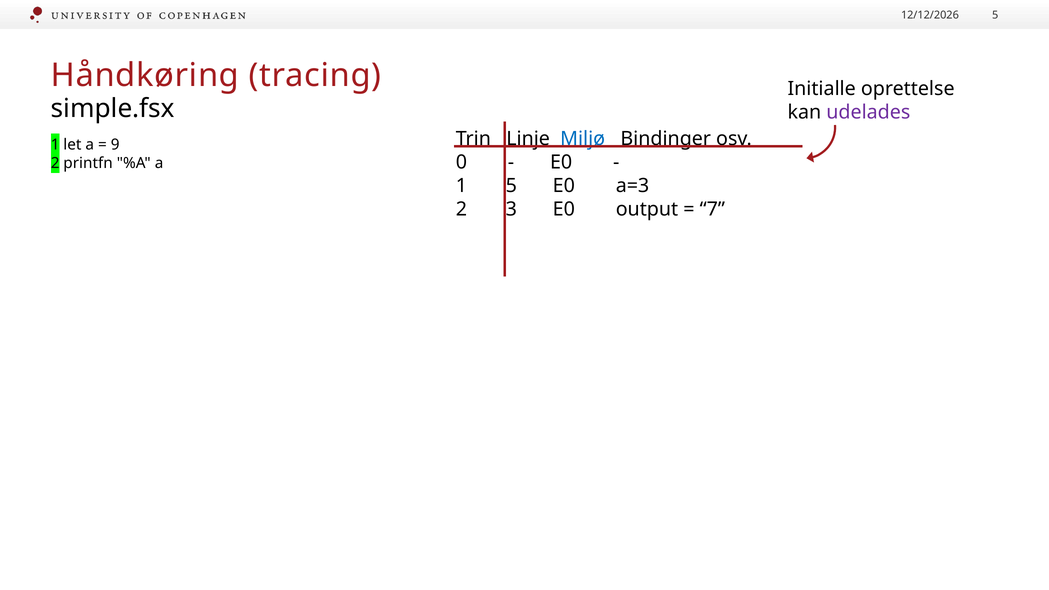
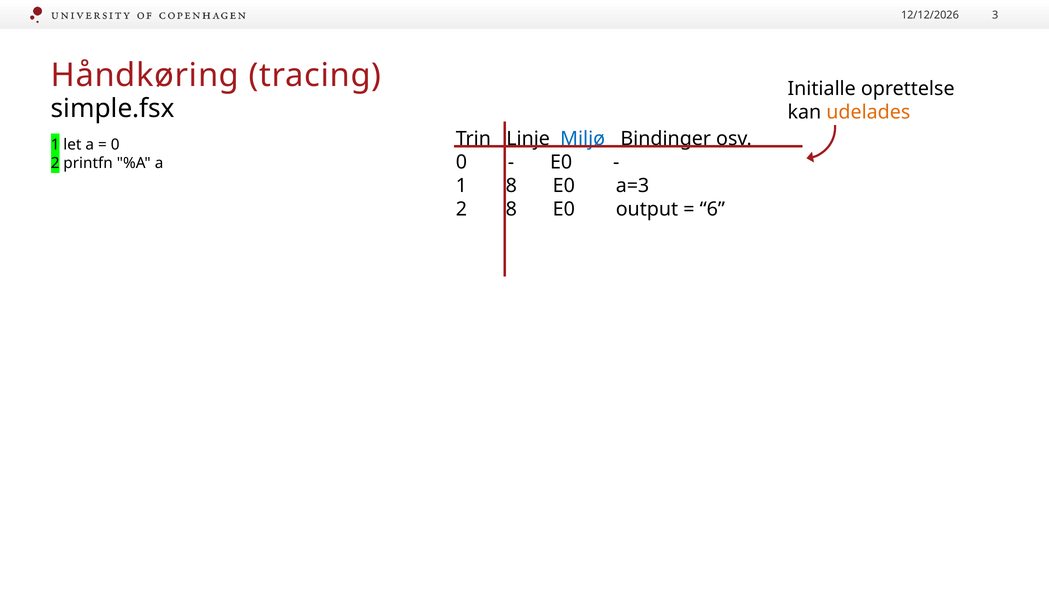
5: 5 -> 3 (995, 15)
udelades colour: purple -> orange (868, 112)
9: 9 -> 0 (115, 145)
1 5: 5 -> 8 (511, 186)
2 3: 3 -> 8 (511, 209)
7: 7 -> 6 (712, 209)
